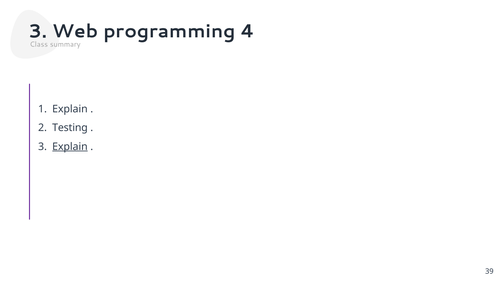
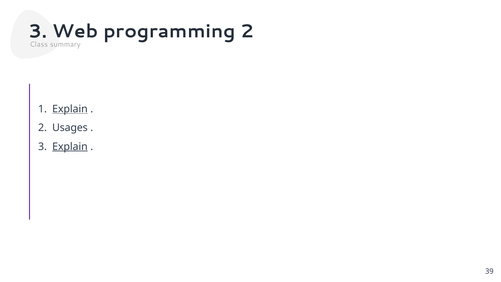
programming 4: 4 -> 2 (247, 31)
Explain underline: none -> present (70, 109)
Testing: Testing -> Usages (70, 128)
